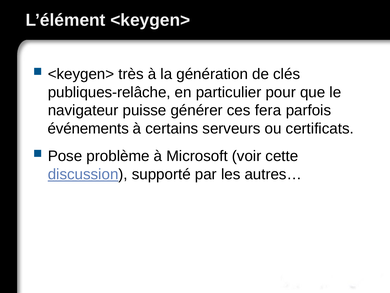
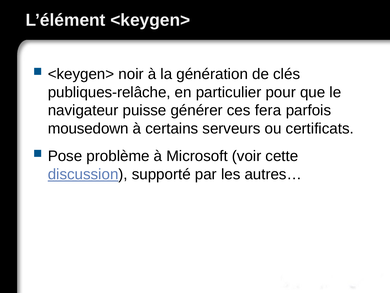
très: très -> noir (131, 74)
événements: événements -> mousedown (88, 128)
